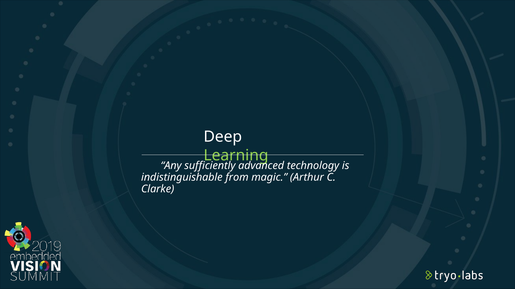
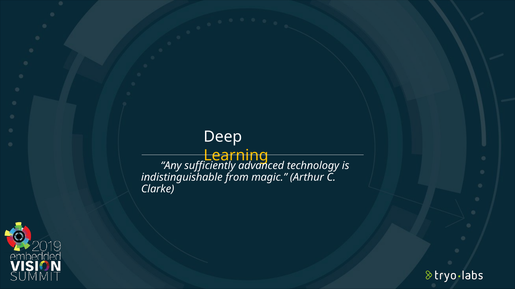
Learning colour: light green -> yellow (236, 156)
